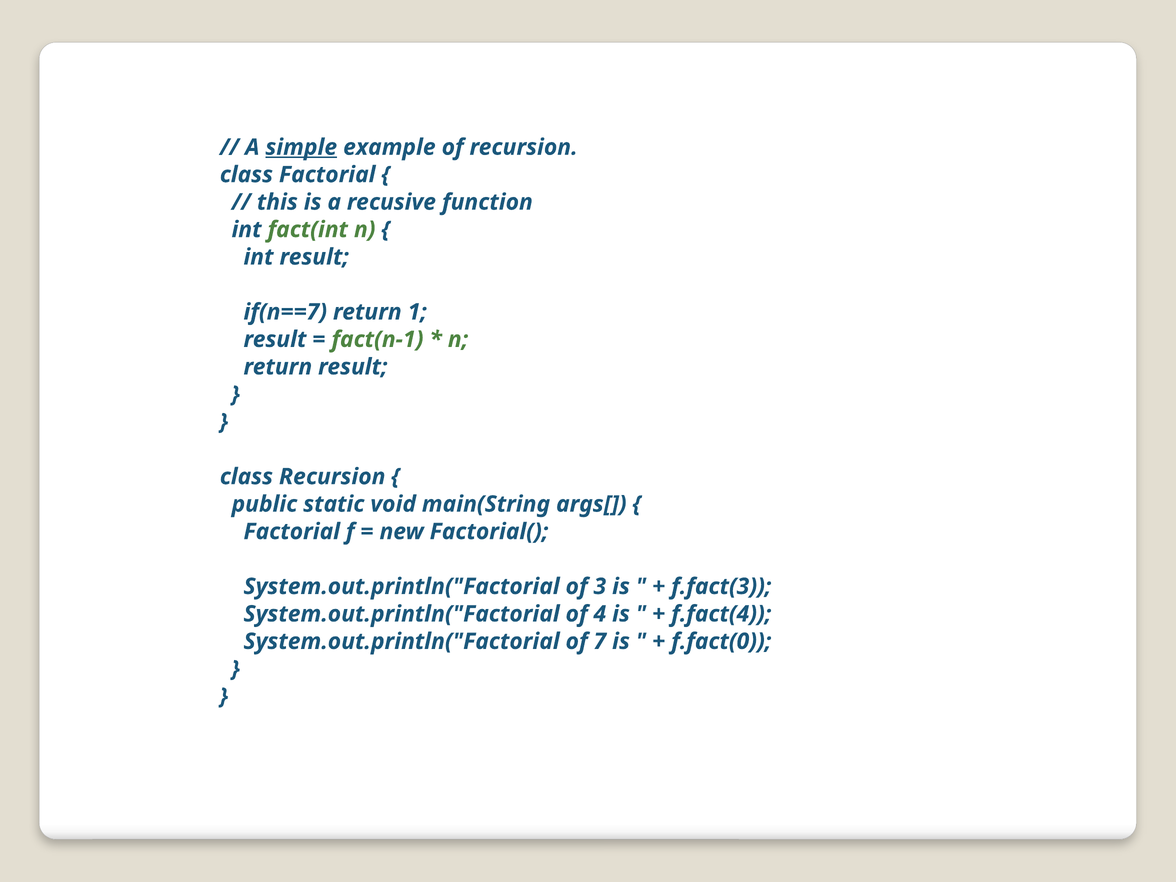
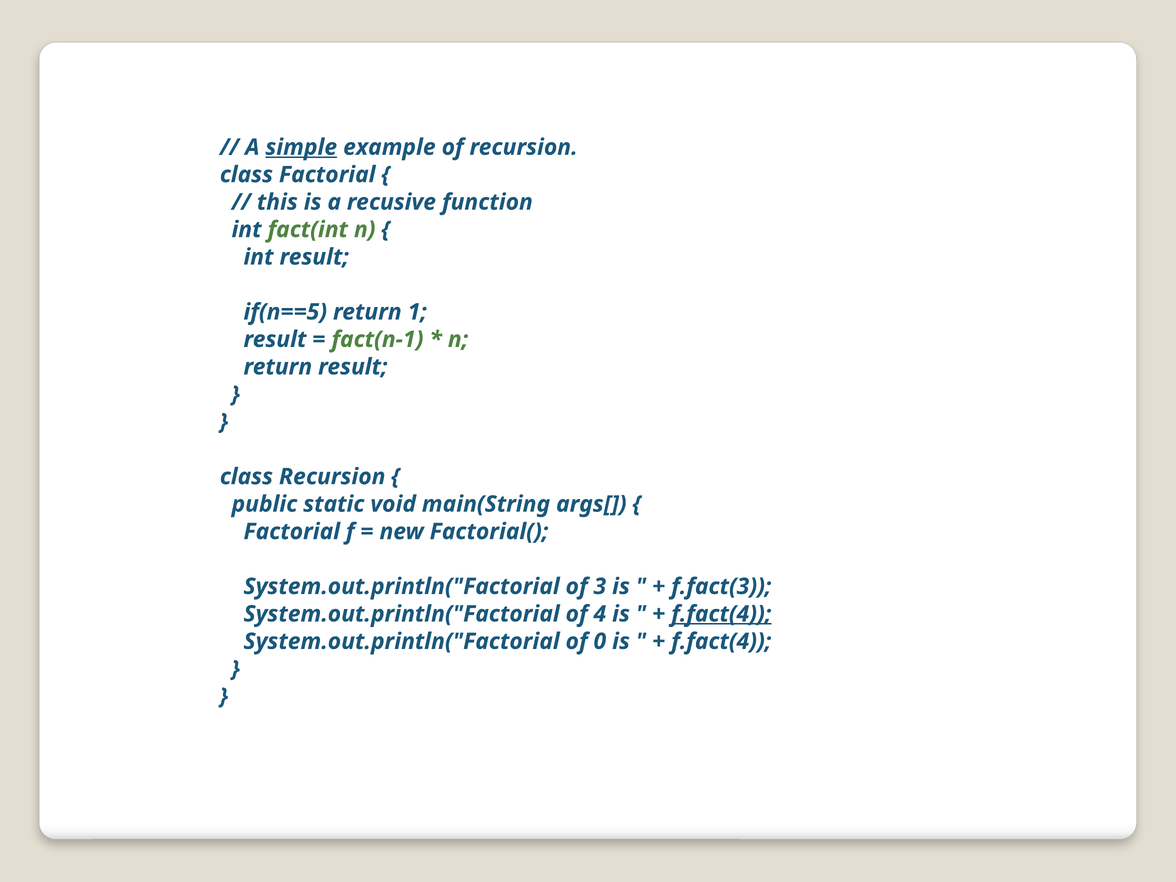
if(n==7: if(n==7 -> if(n==5 (285, 312)
f.fact(4 underline: none -> present (721, 614)
7: 7 -> 0 (600, 641)
f.fact(0: f.fact(0 -> f.fact(4 (721, 641)
